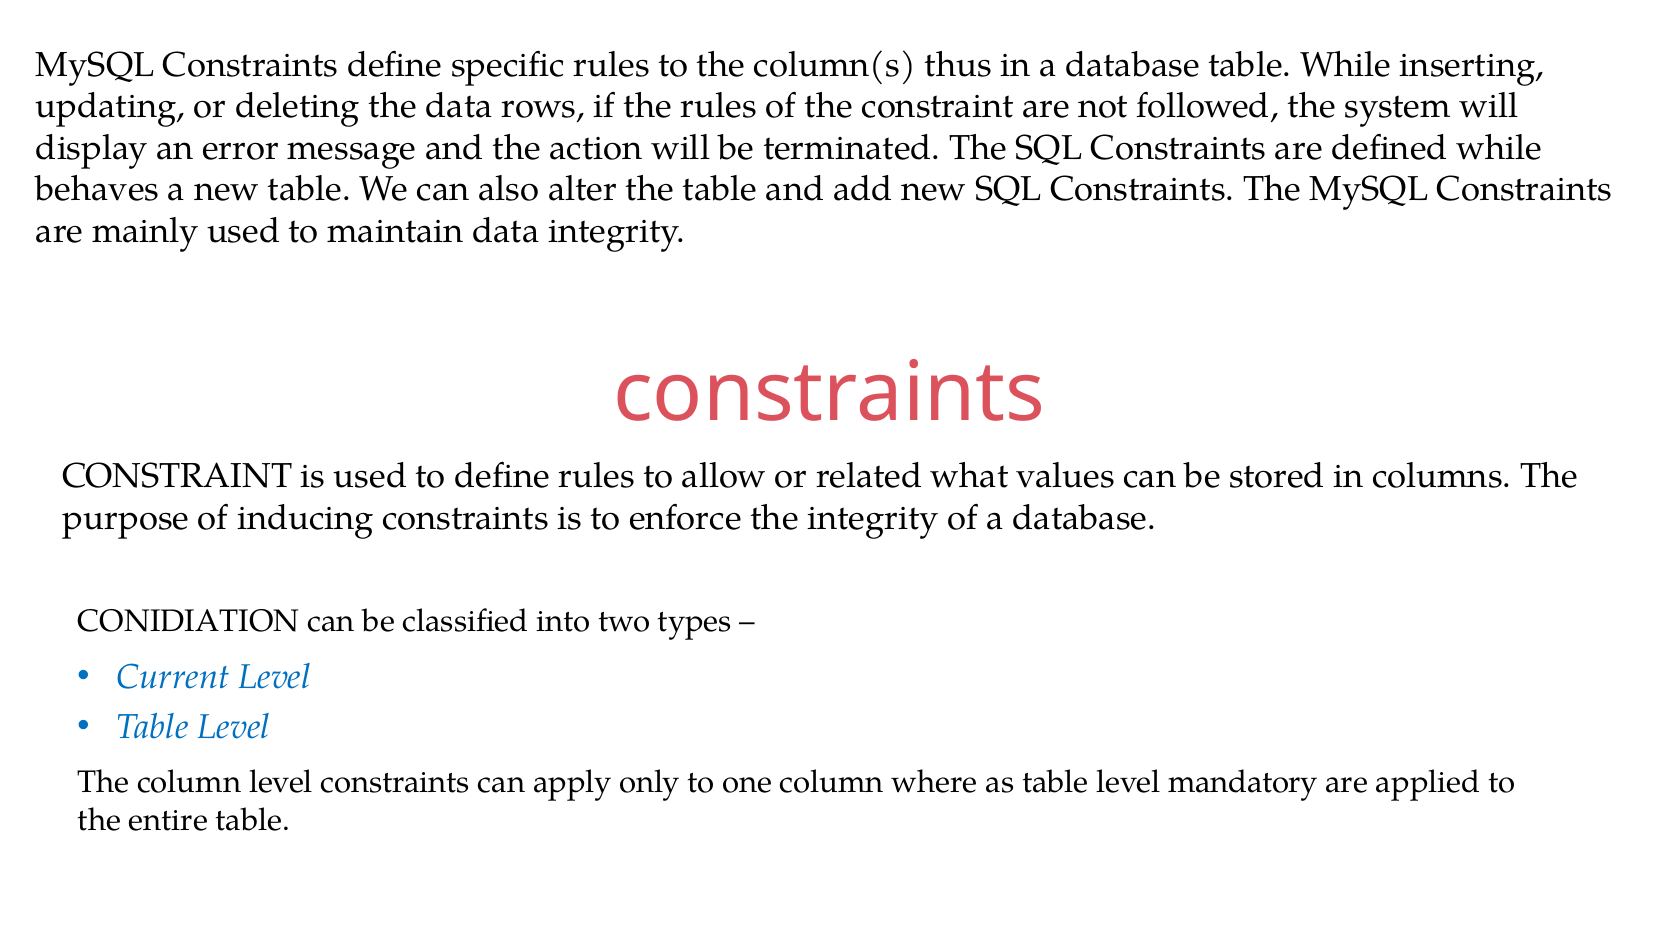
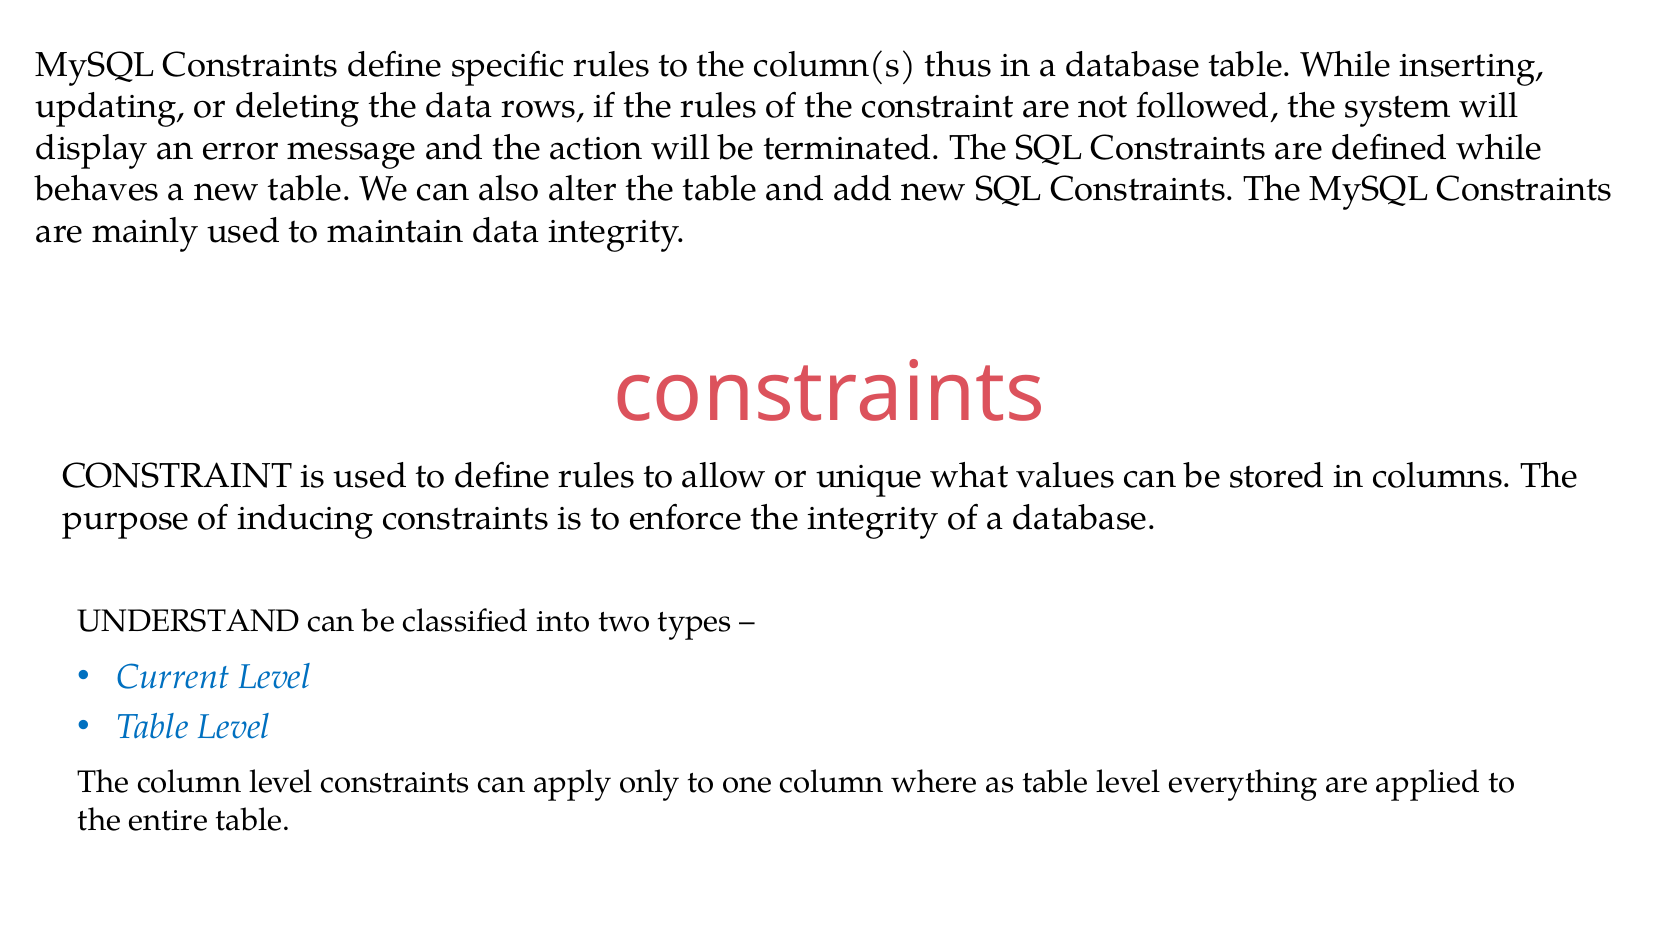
related: related -> unique (869, 476)
CONIDIATION: CONIDIATION -> UNDERSTAND (189, 621)
mandatory: mandatory -> everything (1243, 783)
